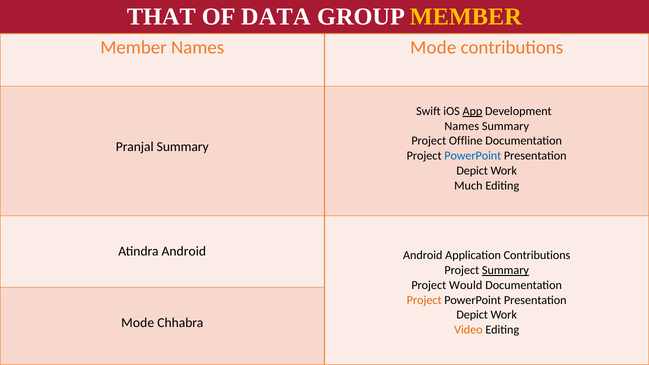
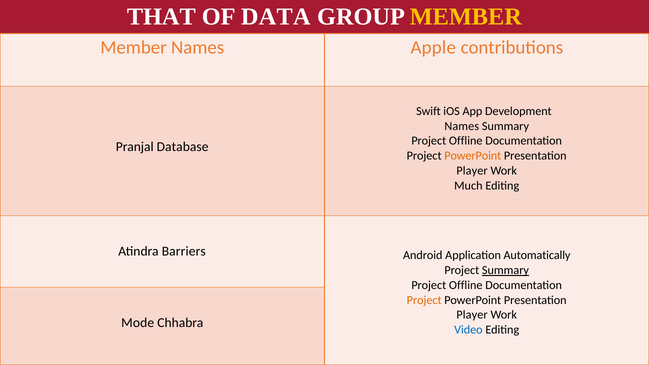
Names Mode: Mode -> Apple (433, 48)
App underline: present -> none (472, 111)
Pranjal Summary: Summary -> Database (183, 147)
PowerPoint colour: blue -> orange (473, 156)
Depict: Depict -> Player (472, 171)
Atindra Android: Android -> Barriers (184, 251)
Application Contributions: Contributions -> Automatically (537, 256)
Would: Would -> Offline (466, 285)
Depict: Depict -> Player (472, 315)
Video colour: orange -> blue (468, 330)
